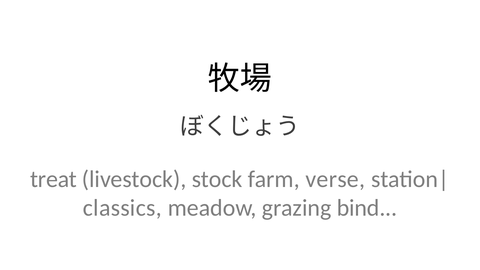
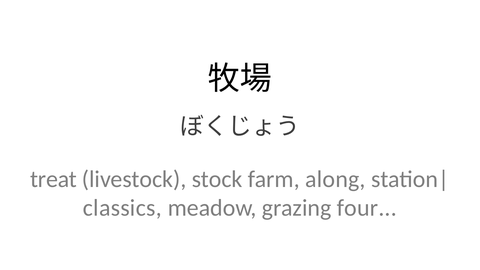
verse: verse -> along (335, 179)
bind: bind -> four (367, 208)
